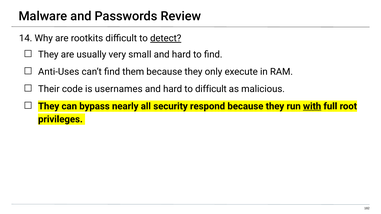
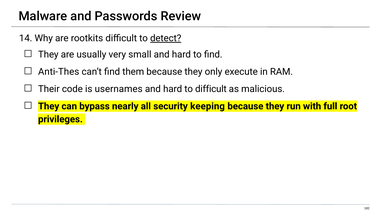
Anti-Uses: Anti-Uses -> Anti-Thes (59, 72)
respond: respond -> keeping (208, 106)
with underline: present -> none (312, 106)
